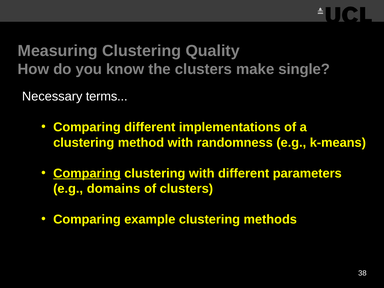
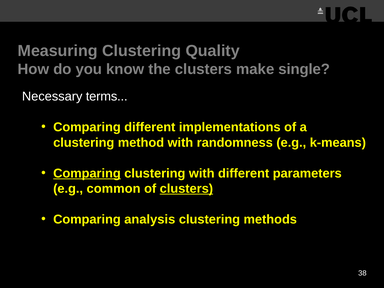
domains: domains -> common (114, 189)
clusters underline: none -> present (186, 189)
example: example -> analysis (150, 219)
